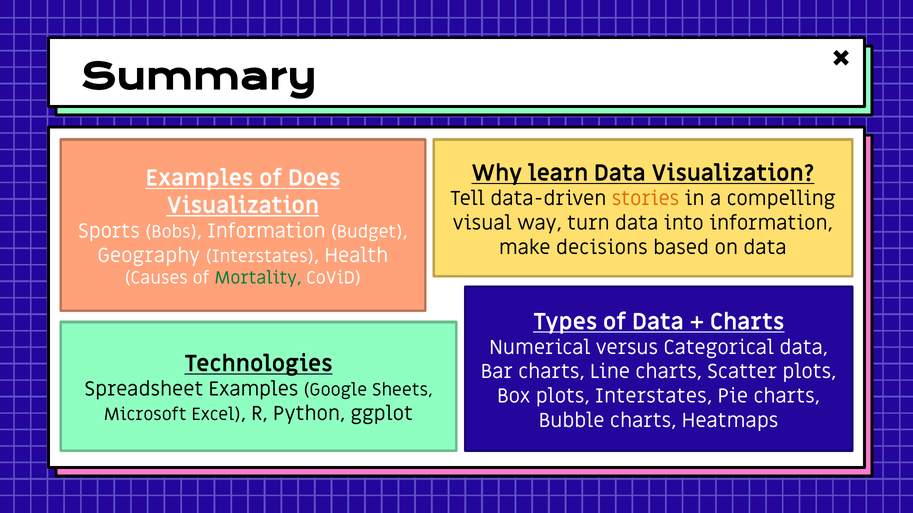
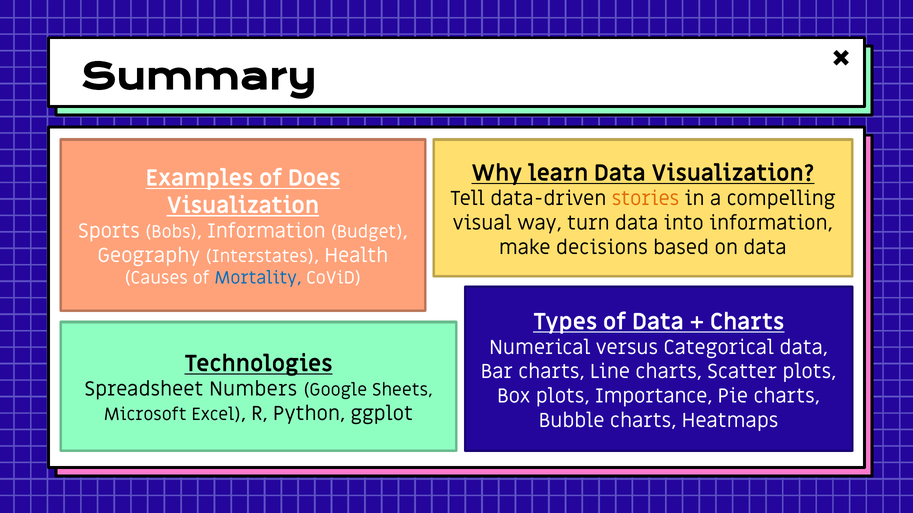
Mortality colour: green -> blue (258, 278)
Spreadsheet Examples: Examples -> Numbers (253, 390)
plots Interstates: Interstates -> Importance (654, 396)
